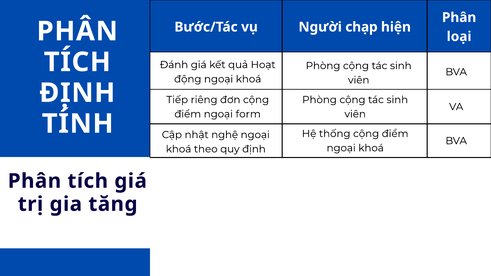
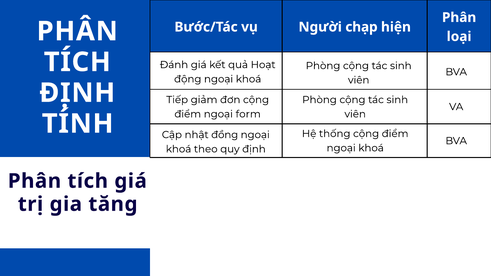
riêng: riêng -> giảm (204, 100)
nghệ: nghệ -> đồng (225, 135)
